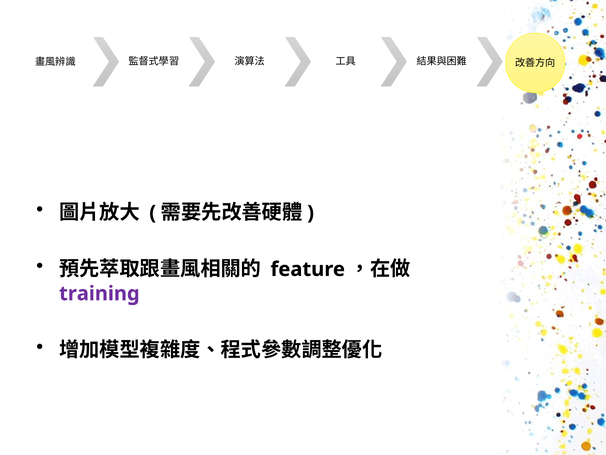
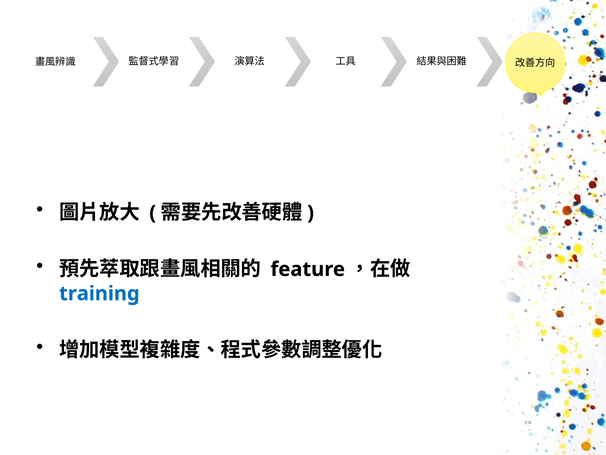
training colour: purple -> blue (99, 293)
